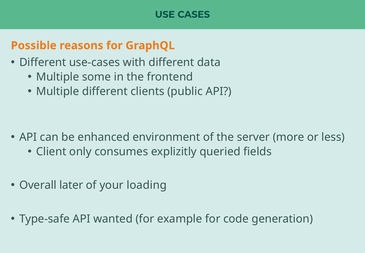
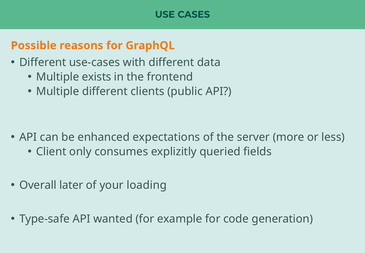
some: some -> exists (97, 77)
environment: environment -> expectations (166, 137)
